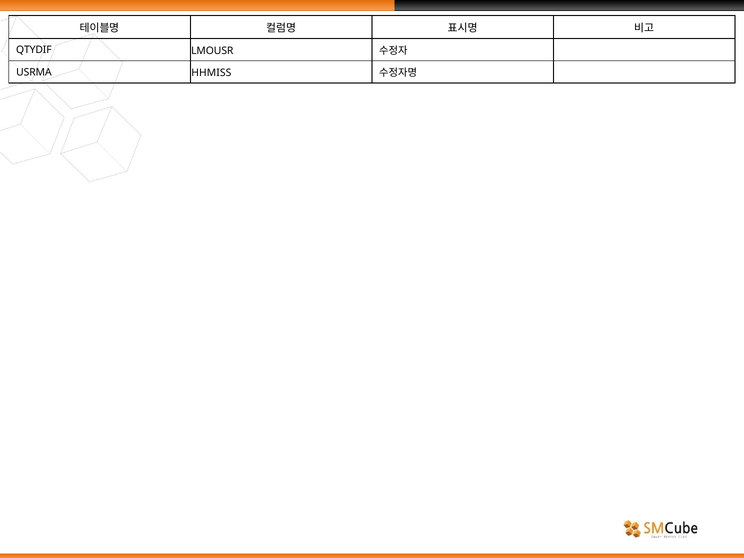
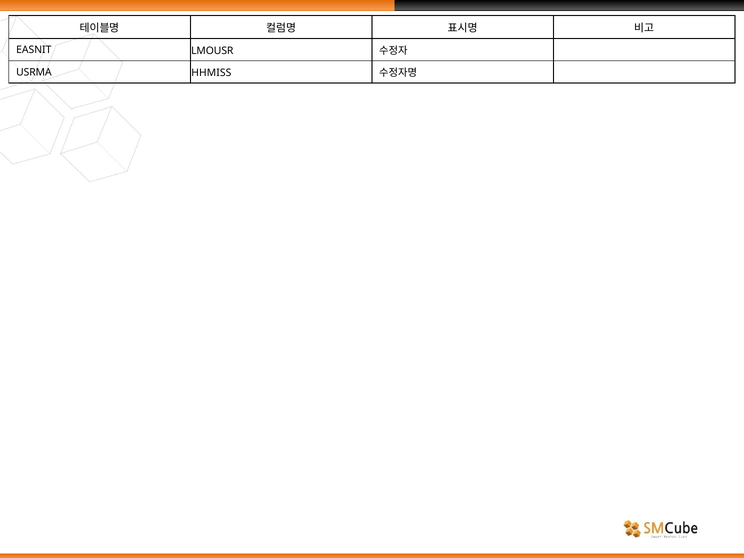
QTYDIF: QTYDIF -> EASNIT (34, 50)
